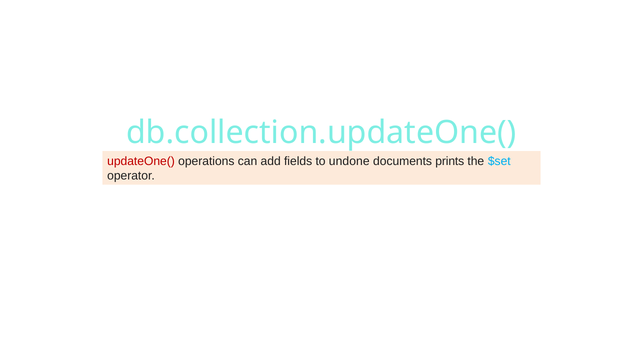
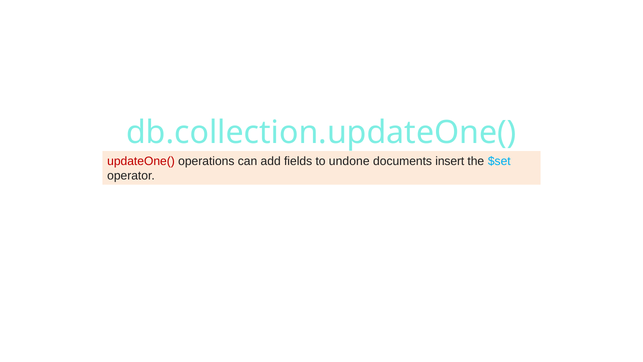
prints: prints -> insert (450, 161)
